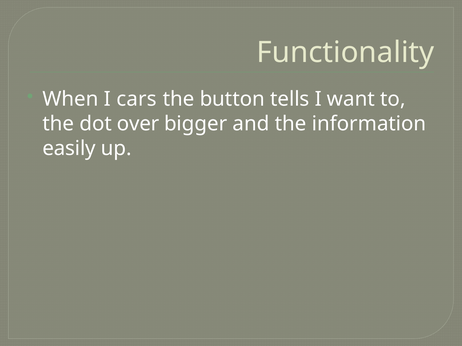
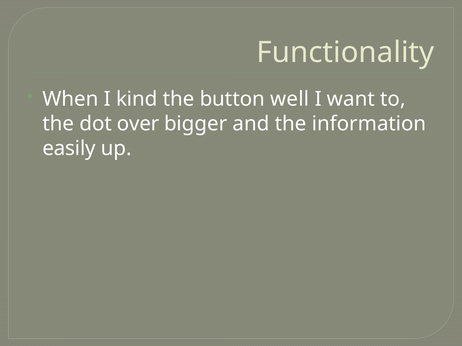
cars: cars -> kind (137, 99)
tells: tells -> well (290, 99)
